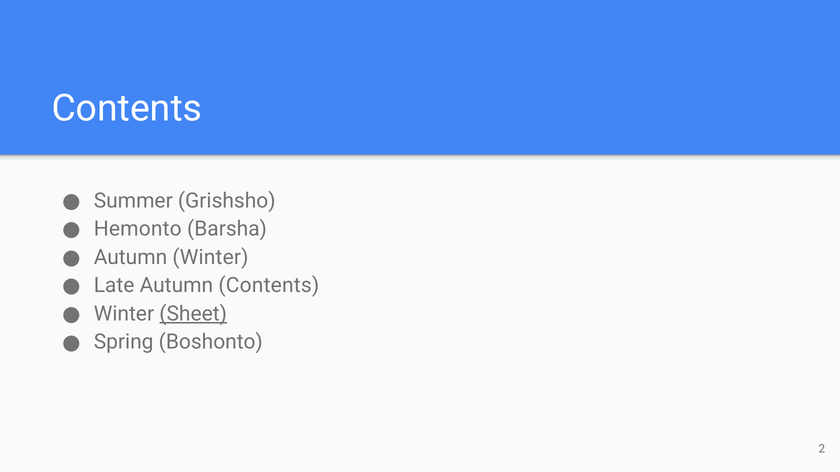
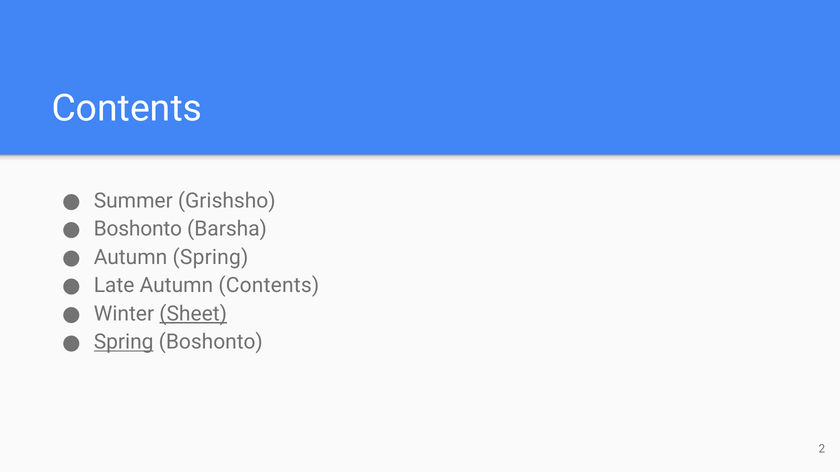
Hemonto: Hemonto -> Boshonto (138, 229)
Autumn Winter: Winter -> Spring (210, 258)
Spring underline: none -> present (124, 342)
